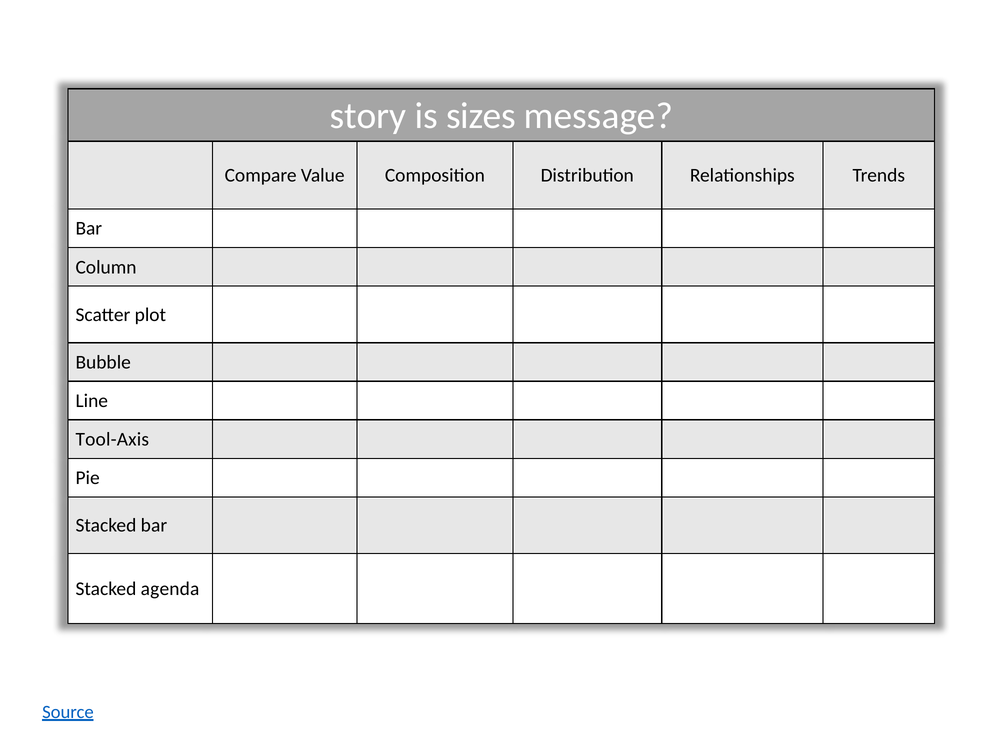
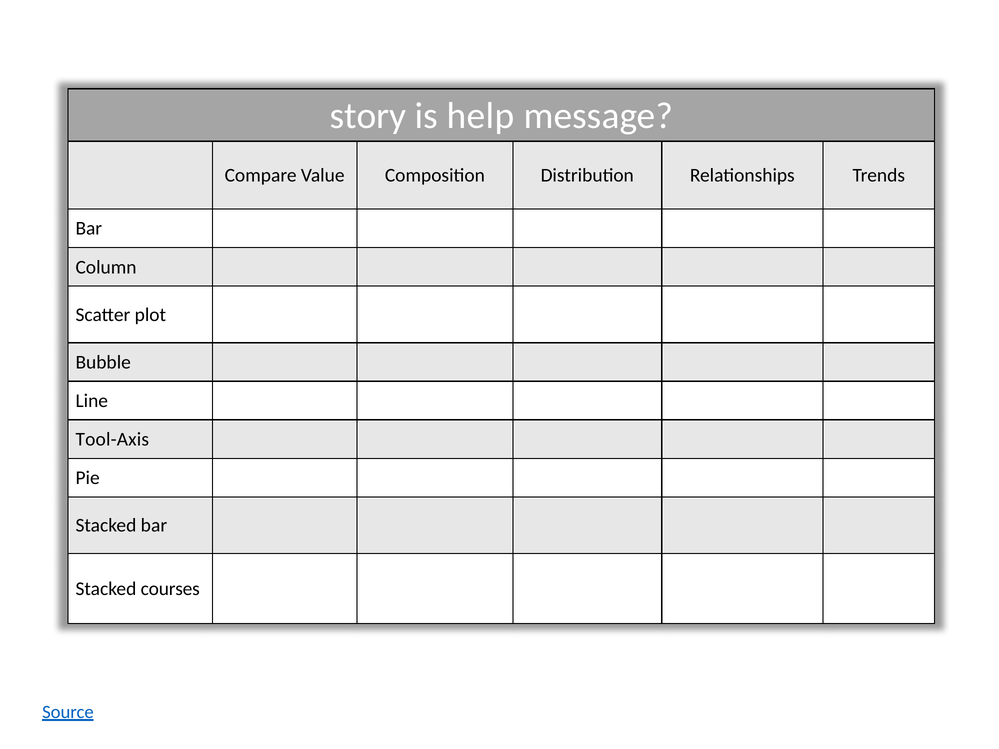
sizes: sizes -> help (481, 116)
agenda: agenda -> courses (170, 589)
